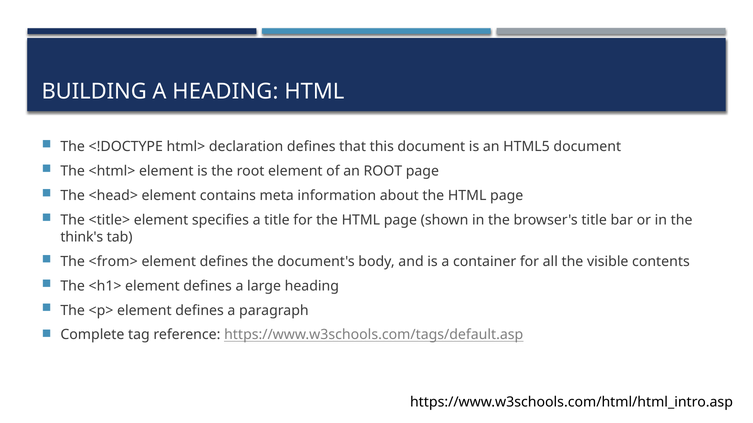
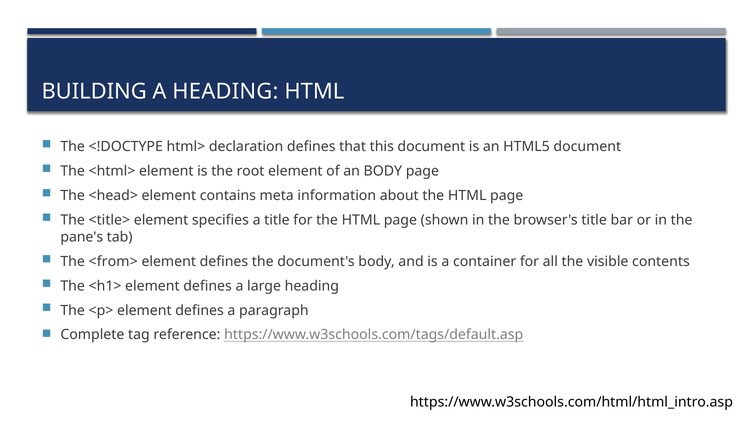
an ROOT: ROOT -> BODY (383, 171)
think's: think's -> pane's (82, 237)
